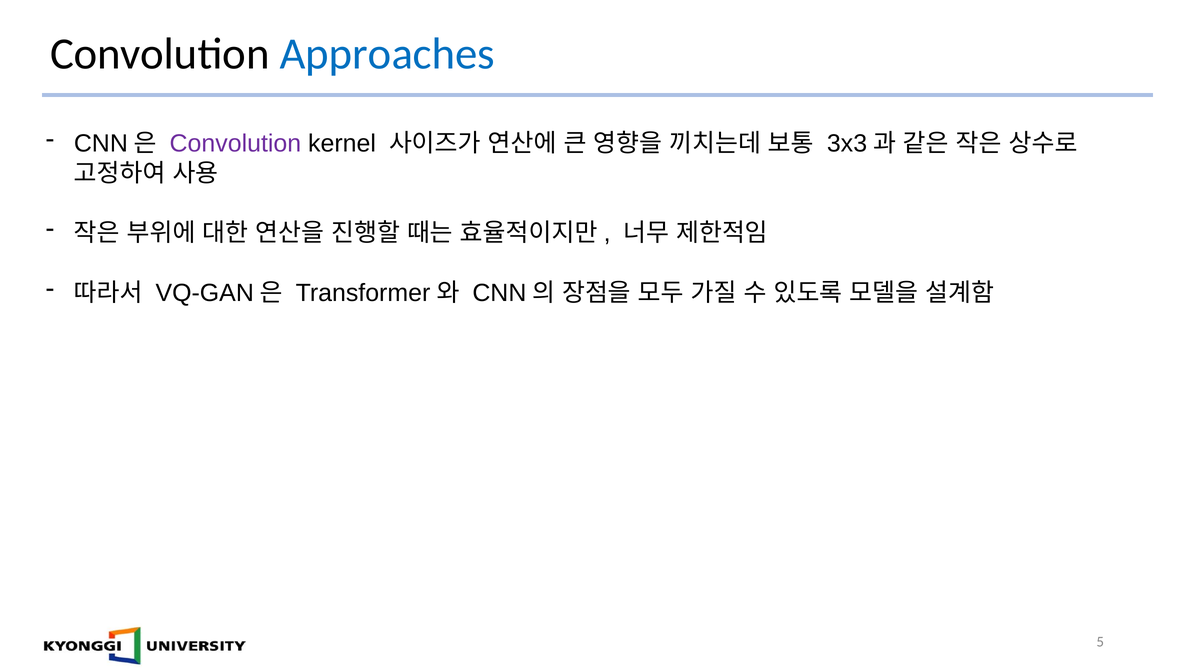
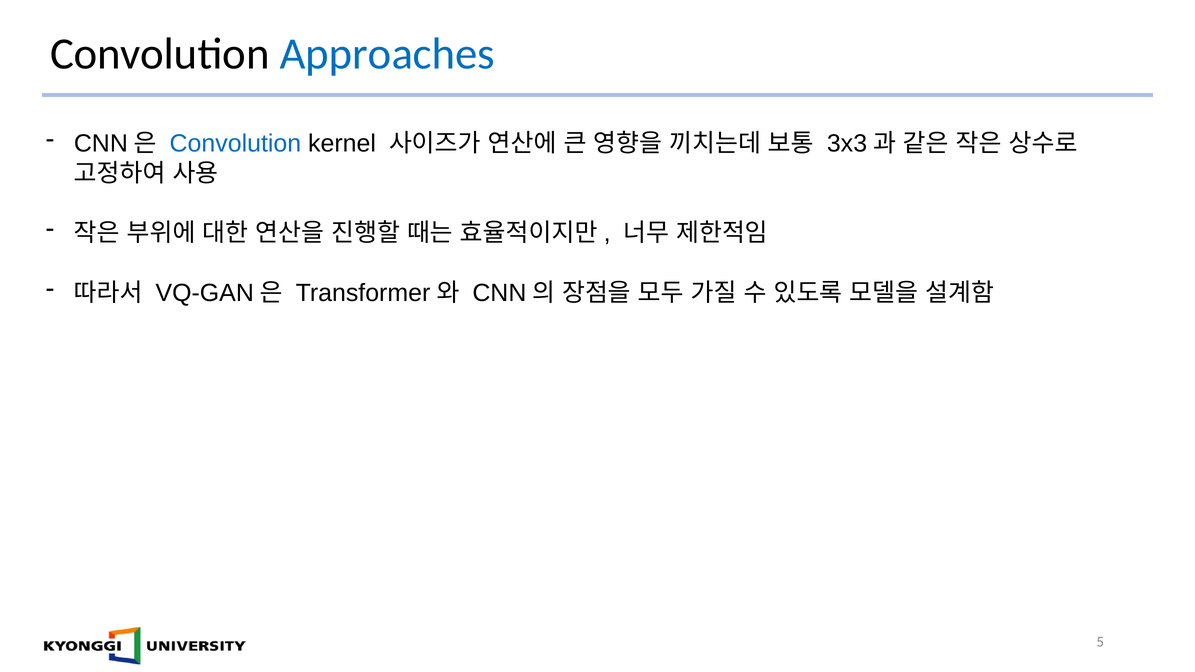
Convolution colour: purple -> blue (235, 144)
